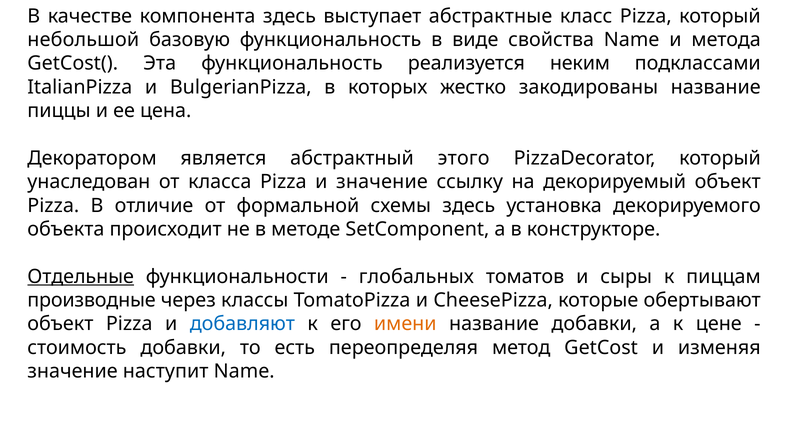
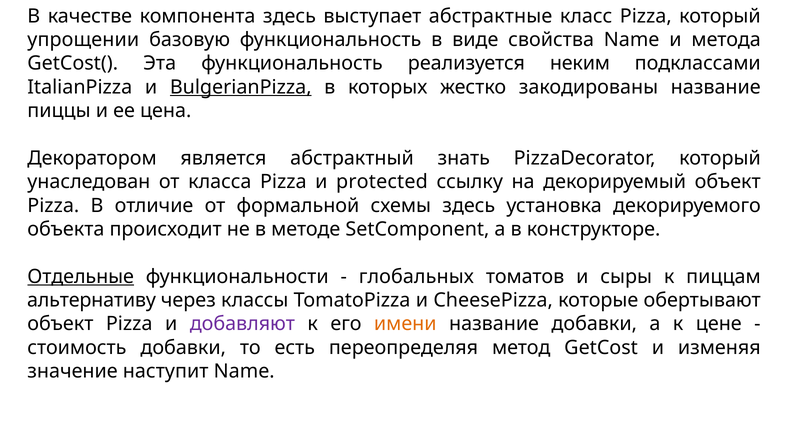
небольшой: небольшой -> упрощении (83, 40)
BulgerianPizza underline: none -> present (241, 87)
этого: этого -> знать (464, 158)
и значение: значение -> protected (382, 182)
производные: производные -> альтернативу (92, 300)
добавляют colour: blue -> purple (242, 324)
